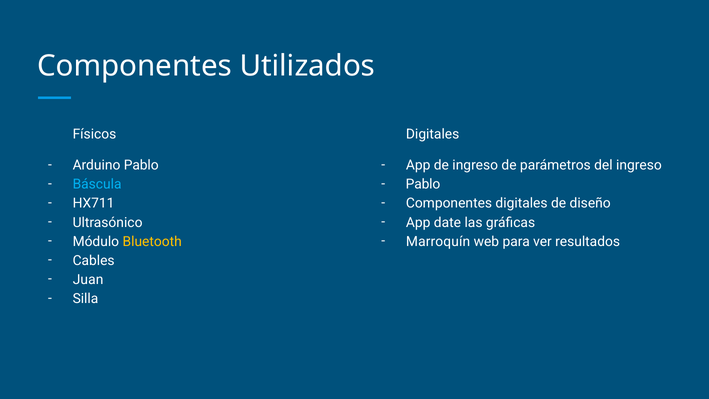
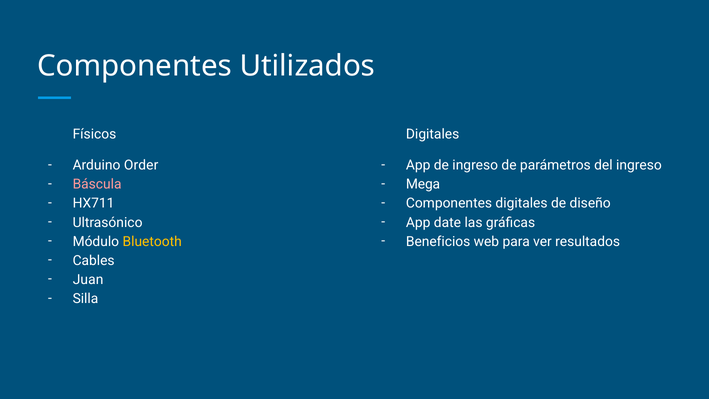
Arduino Pablo: Pablo -> Order (141, 165)
Báscula colour: light blue -> pink (97, 184)
Pablo: Pablo -> Mega (423, 184)
Marroquín: Marroquín -> Beneficios (438, 241)
